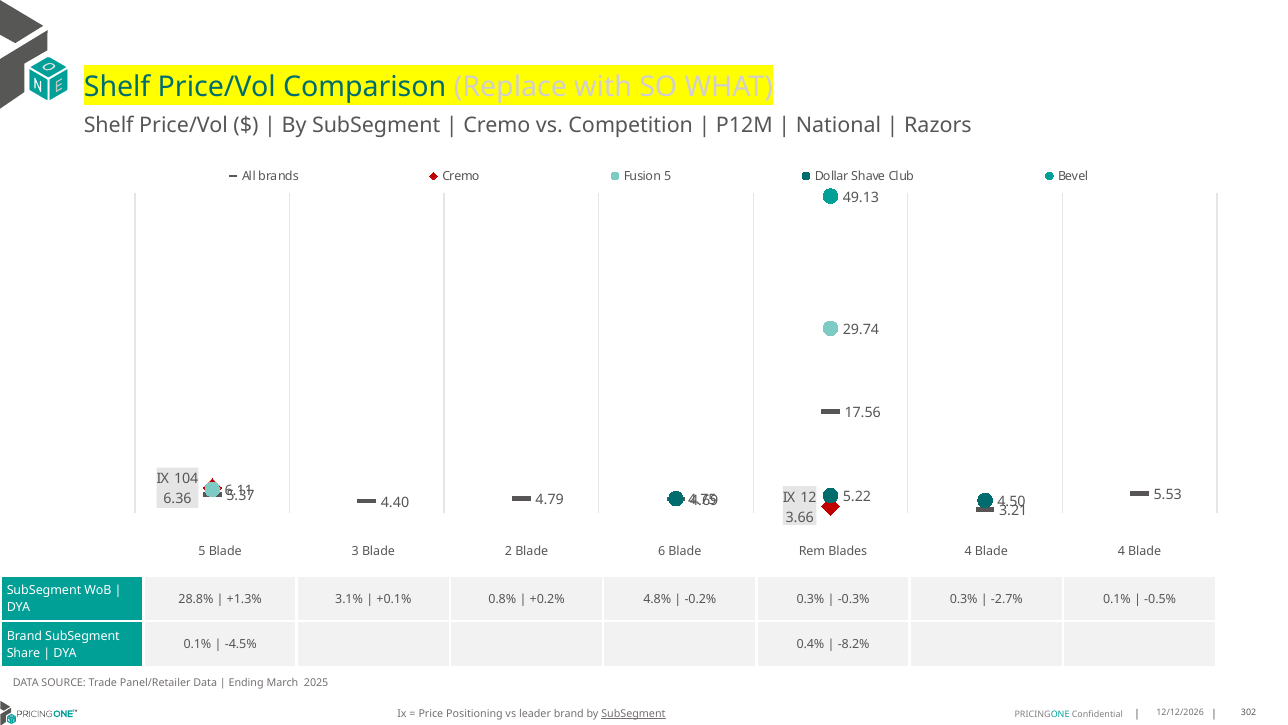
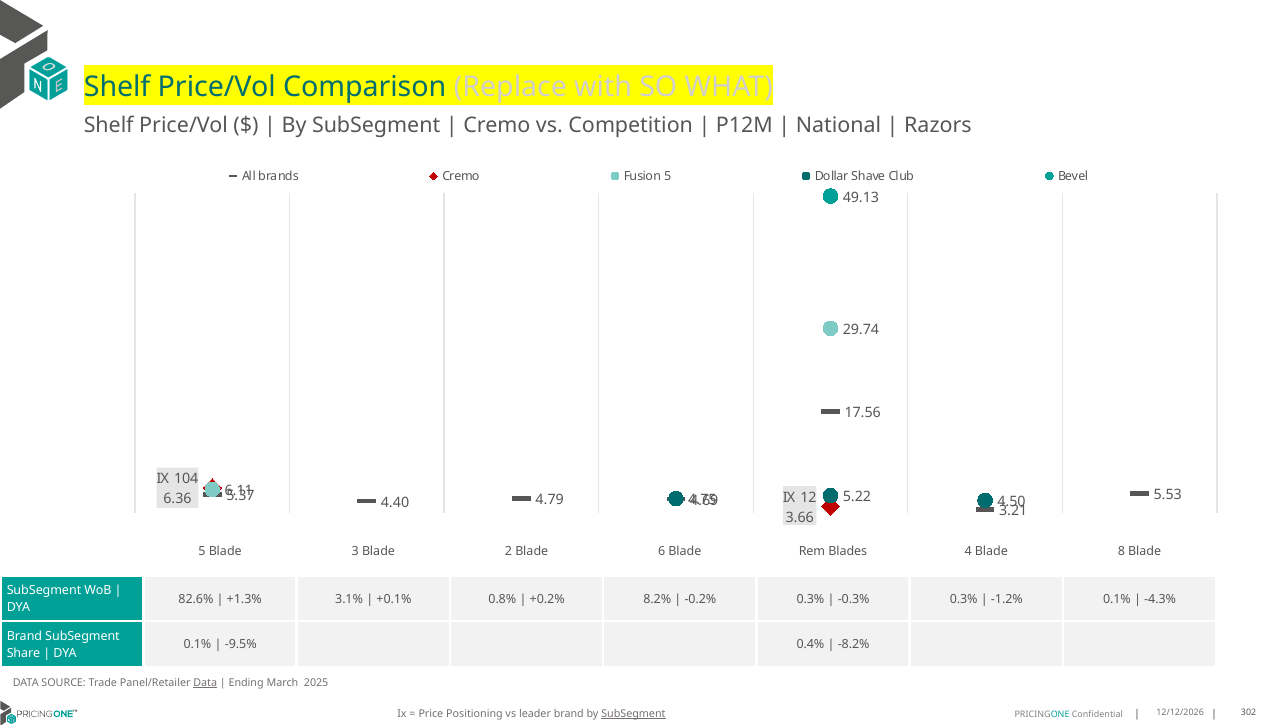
Blade 4: 4 -> 8 (1122, 551)
28.8%: 28.8% -> 82.6% (196, 599)
4.8%: 4.8% -> 8.2% (657, 599)
-2.7%: -2.7% -> -1.2% (1007, 599)
-0.5%: -0.5% -> -4.3% (1160, 599)
-4.5%: -4.5% -> -9.5% (241, 644)
Data underline: none -> present (205, 682)
